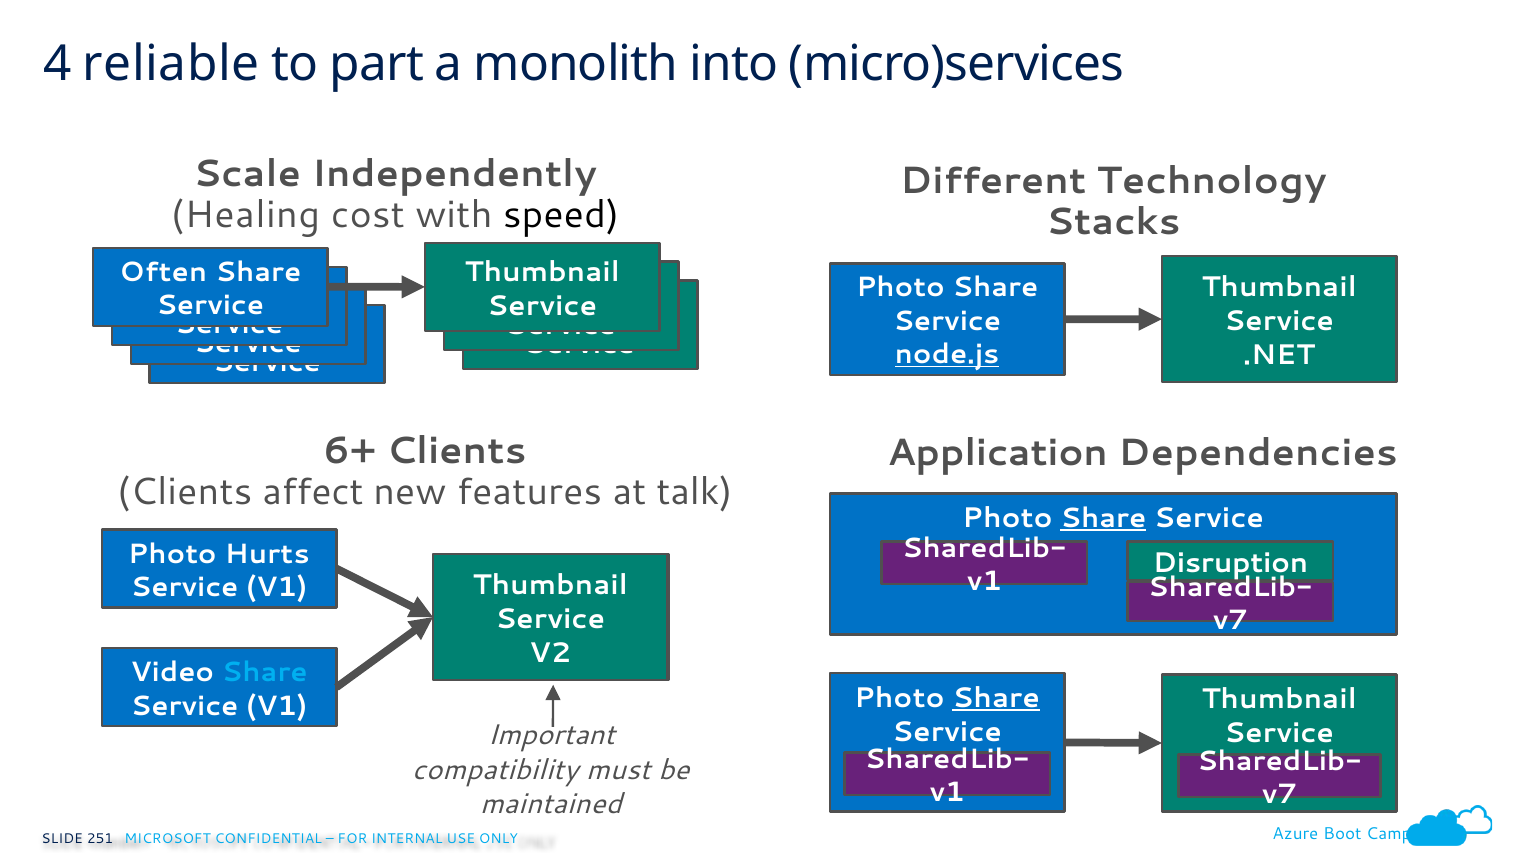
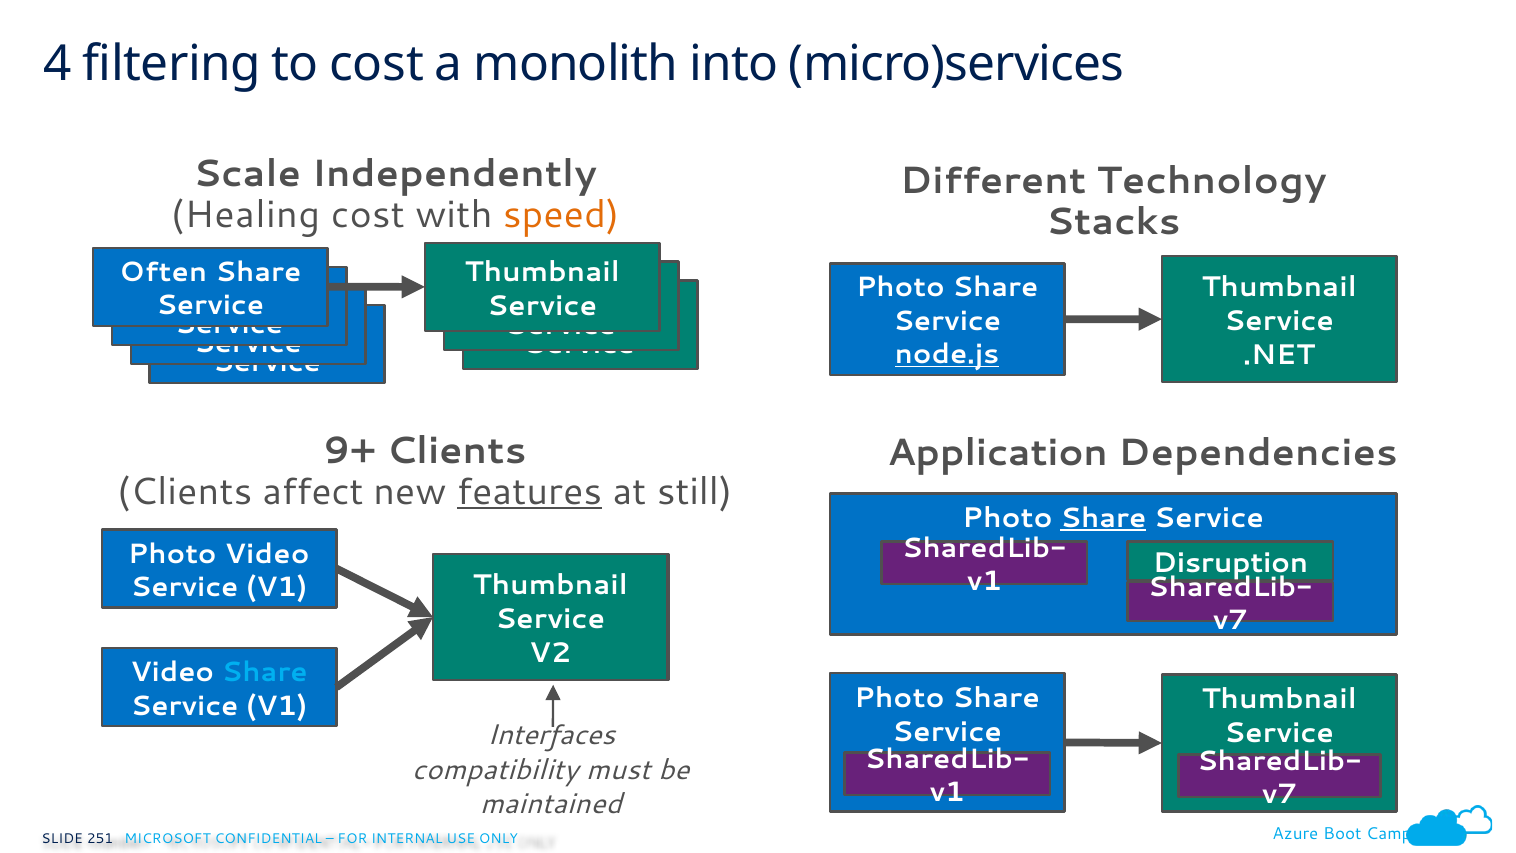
reliable: reliable -> filtering (172, 64)
to part: part -> cost (377, 64)
speed colour: black -> orange (561, 215)
6+: 6+ -> 9+ (350, 450)
features underline: none -> present (530, 491)
talk: talk -> still (695, 491)
Photo Hurts: Hurts -> Video (267, 554)
Share underline: present -> none (996, 698)
Important: Important -> Interfaces (551, 735)
